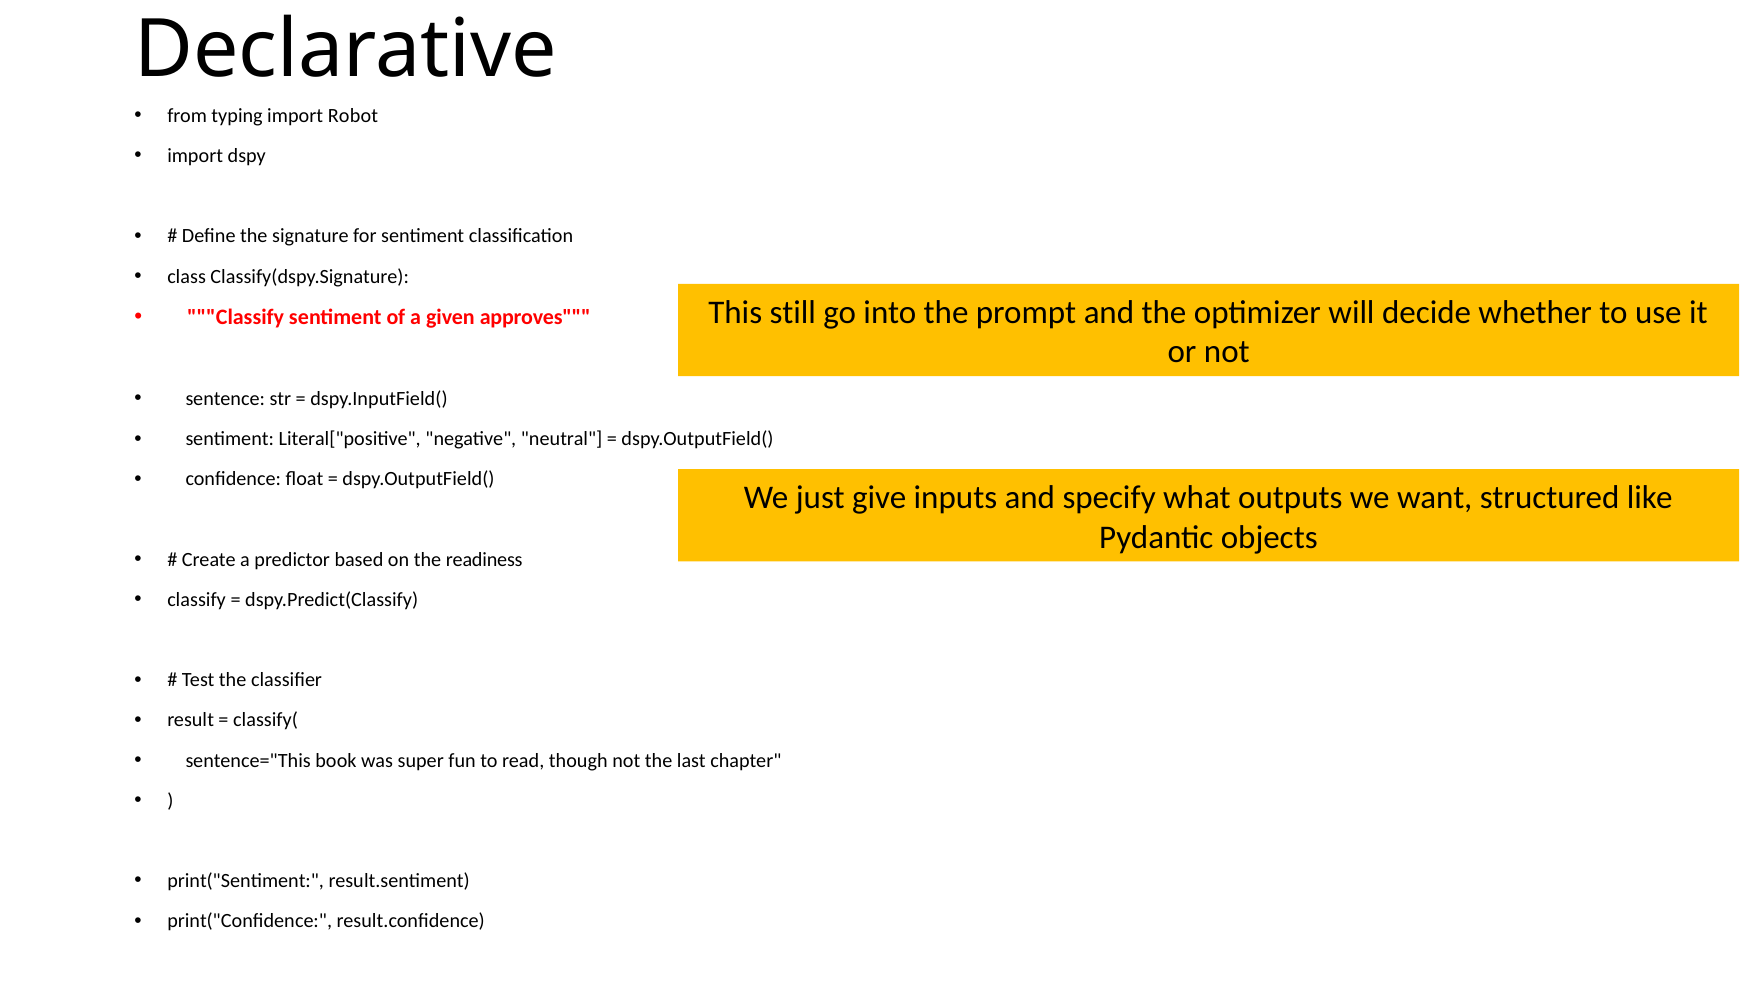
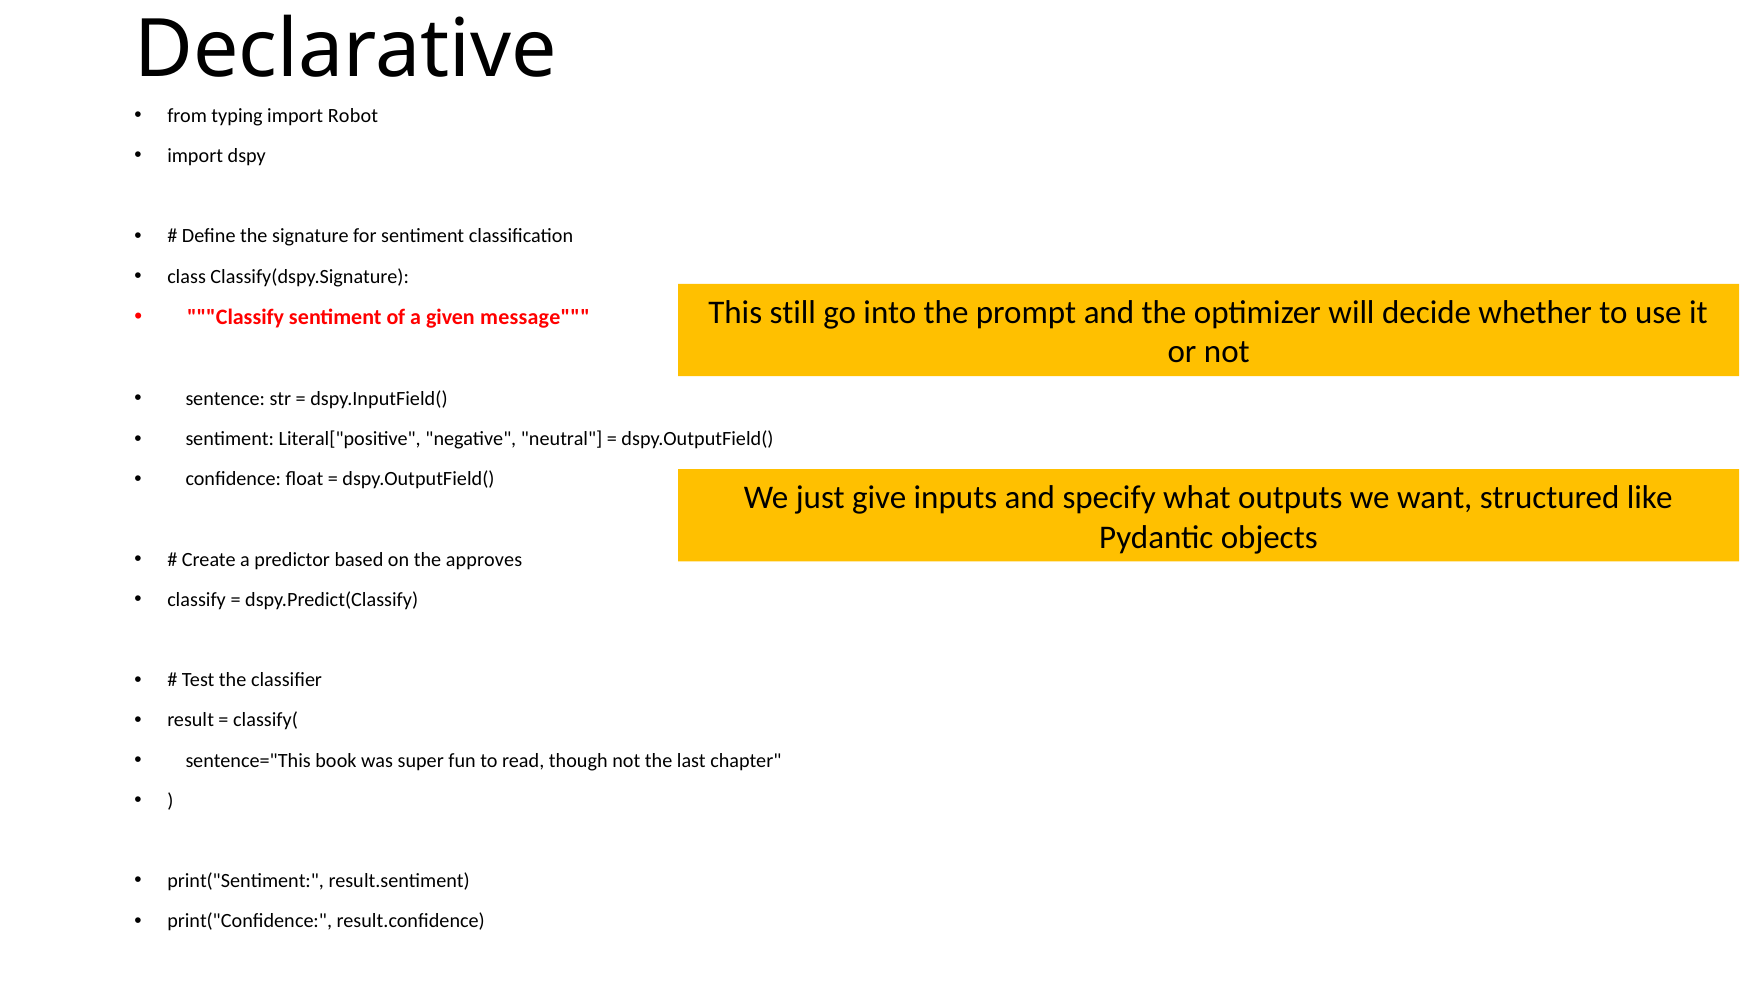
approves: approves -> message (535, 317)
readiness: readiness -> approves (484, 559)
